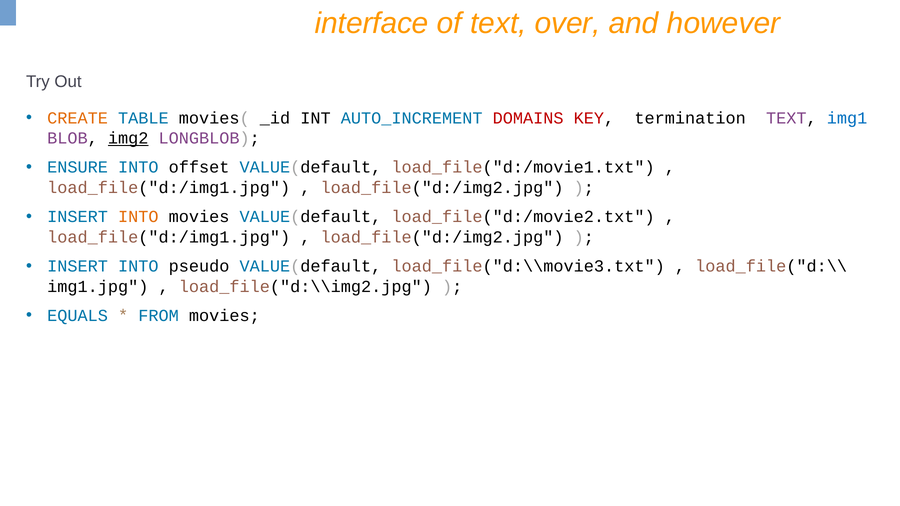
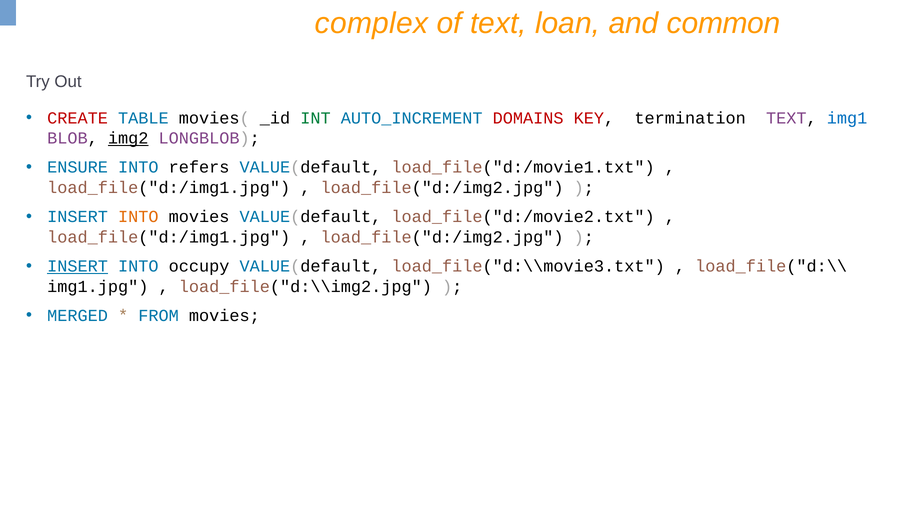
interface: interface -> complex (372, 23)
over: over -> loan (568, 23)
however: however -> common (724, 23)
CREATE colour: orange -> red (78, 118)
INT colour: black -> green (315, 118)
offset: offset -> refers (199, 168)
INSERT underline: none -> present (78, 266)
pseudo: pseudo -> occupy (199, 266)
EQUALS: EQUALS -> MERGED (78, 316)
